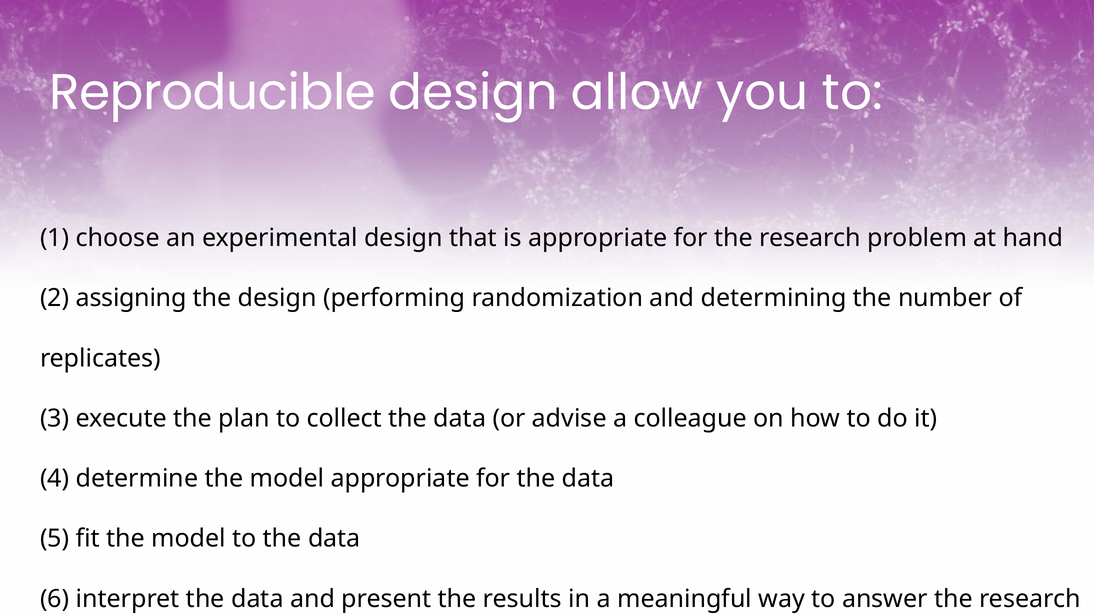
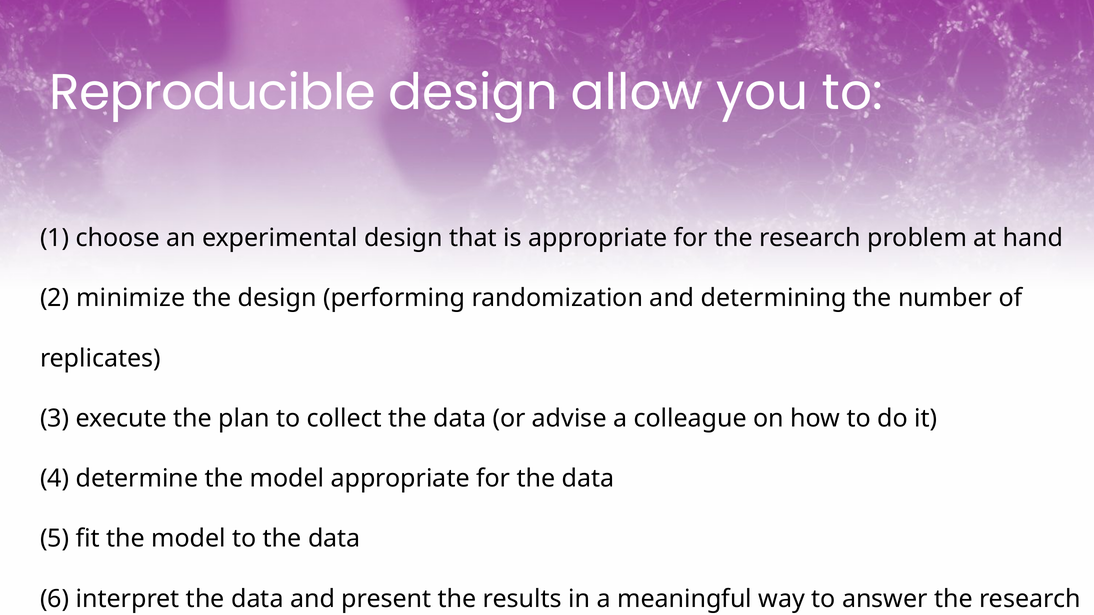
assigning: assigning -> minimize (131, 298)
